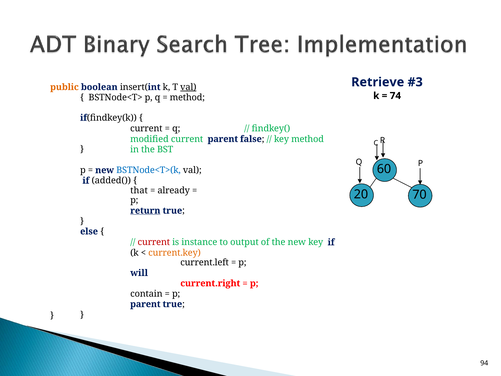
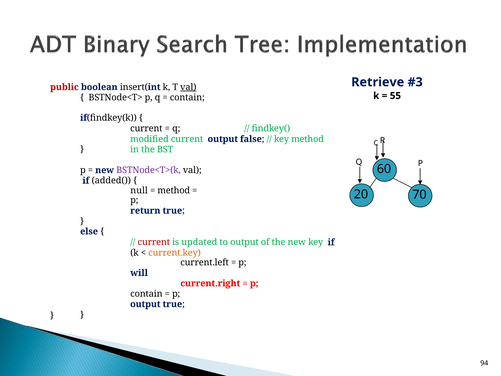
public colour: orange -> red (64, 87)
74: 74 -> 55 (395, 96)
method: method -> contain (187, 97)
current parent: parent -> output (223, 139)
BSTNode<T>(k colour: blue -> purple (149, 170)
that: that -> null (139, 190)
already: already -> method (174, 190)
return underline: present -> none (145, 211)
instance: instance -> updated (199, 242)
parent: parent -> output (145, 304)
